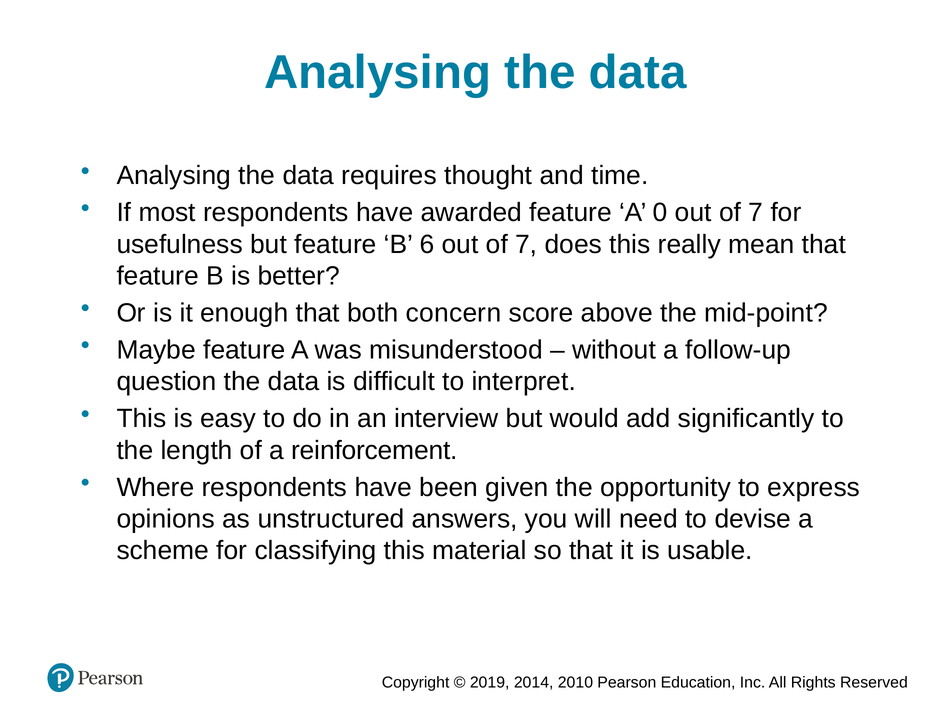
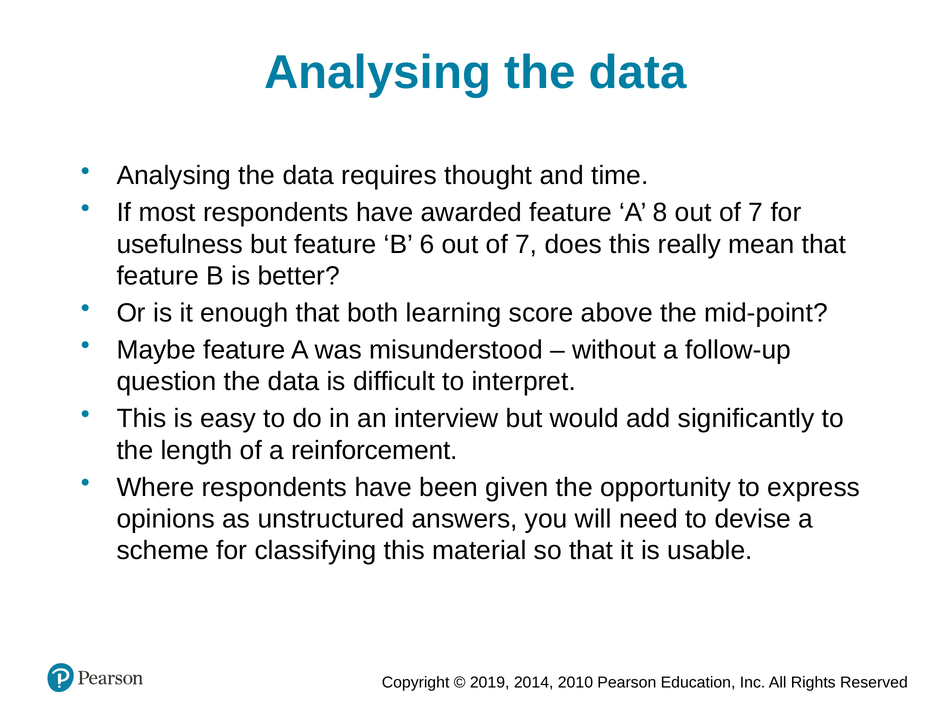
0: 0 -> 8 (660, 213)
concern: concern -> learning (454, 313)
